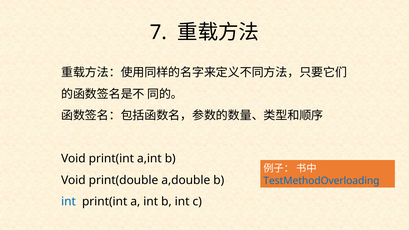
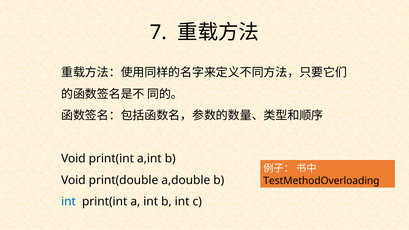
TestMethodOverloading colour: blue -> black (321, 181)
